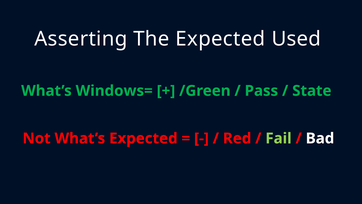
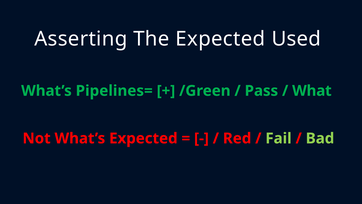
Windows=: Windows= -> Pipelines= (114, 91)
State: State -> What (312, 91)
Bad colour: white -> light green (320, 138)
